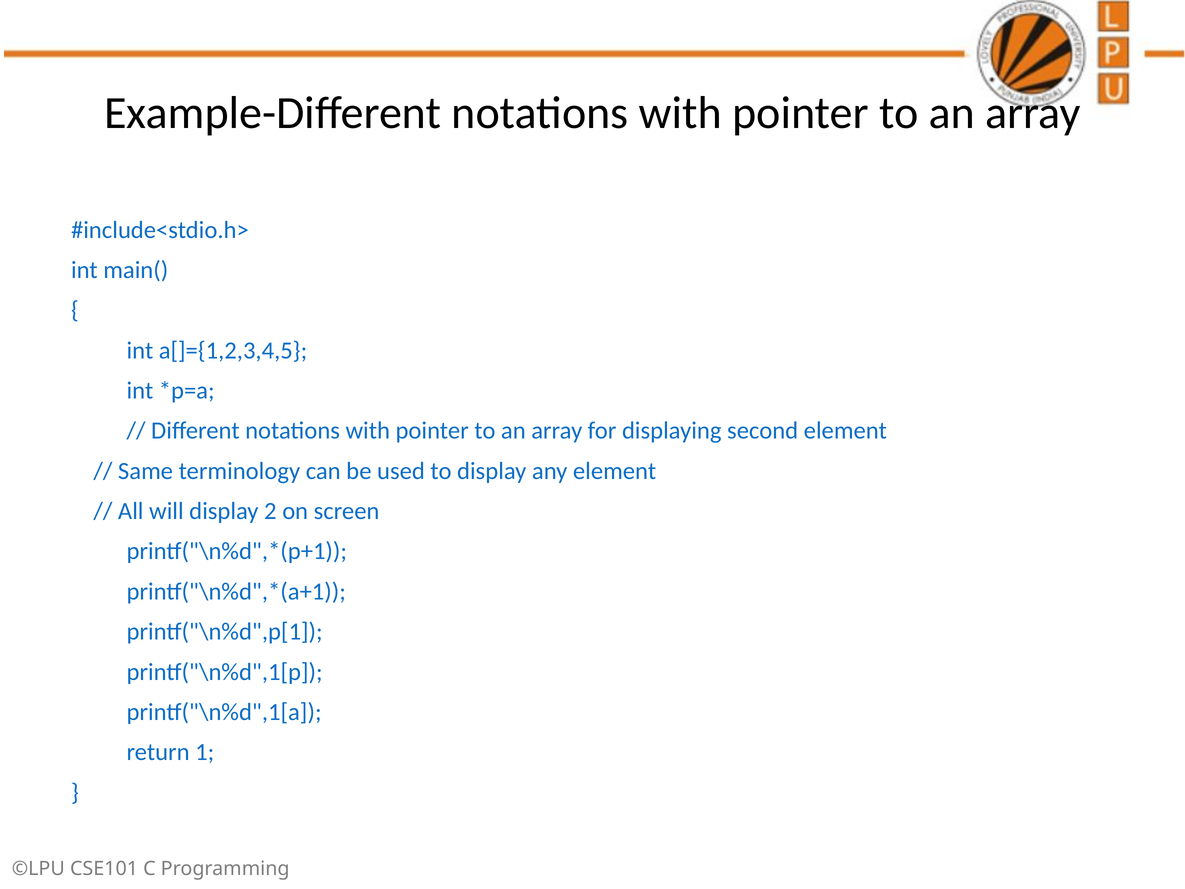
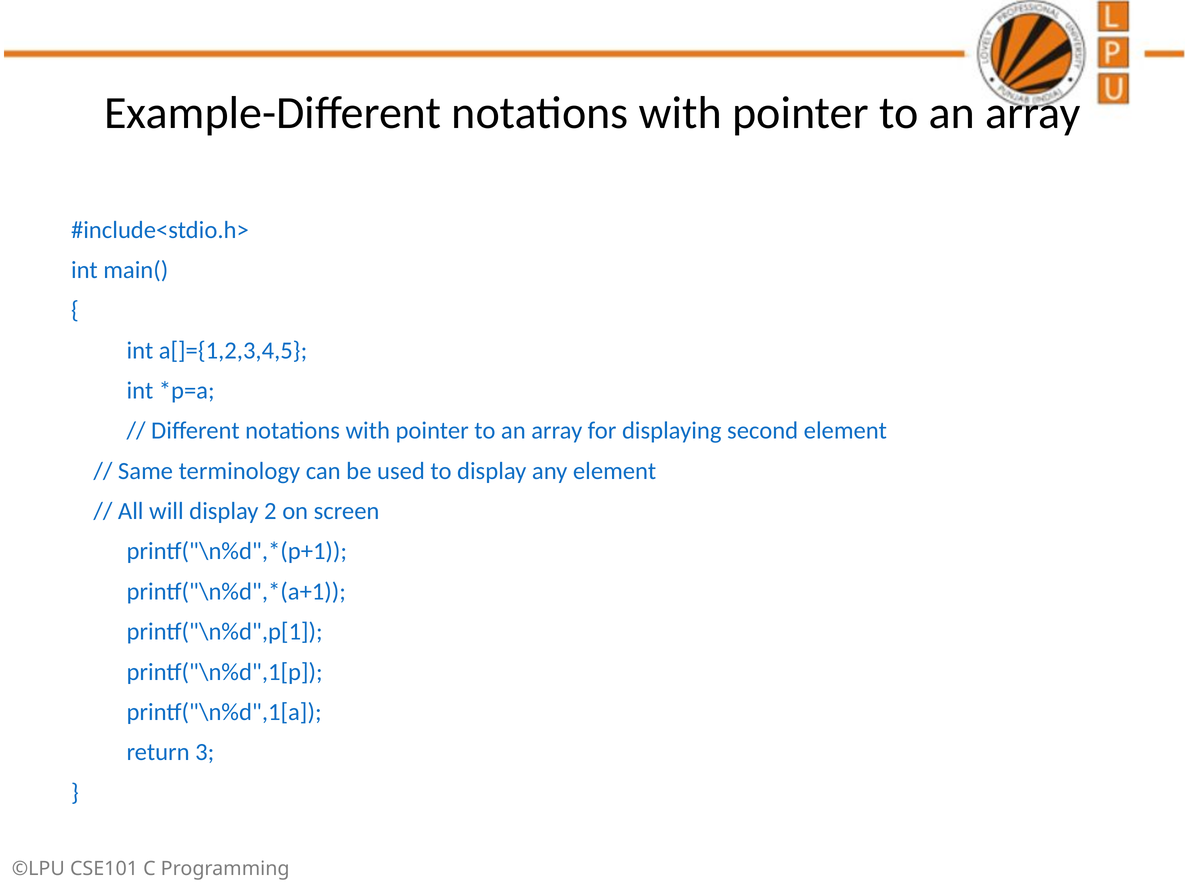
1: 1 -> 3 (205, 752)
